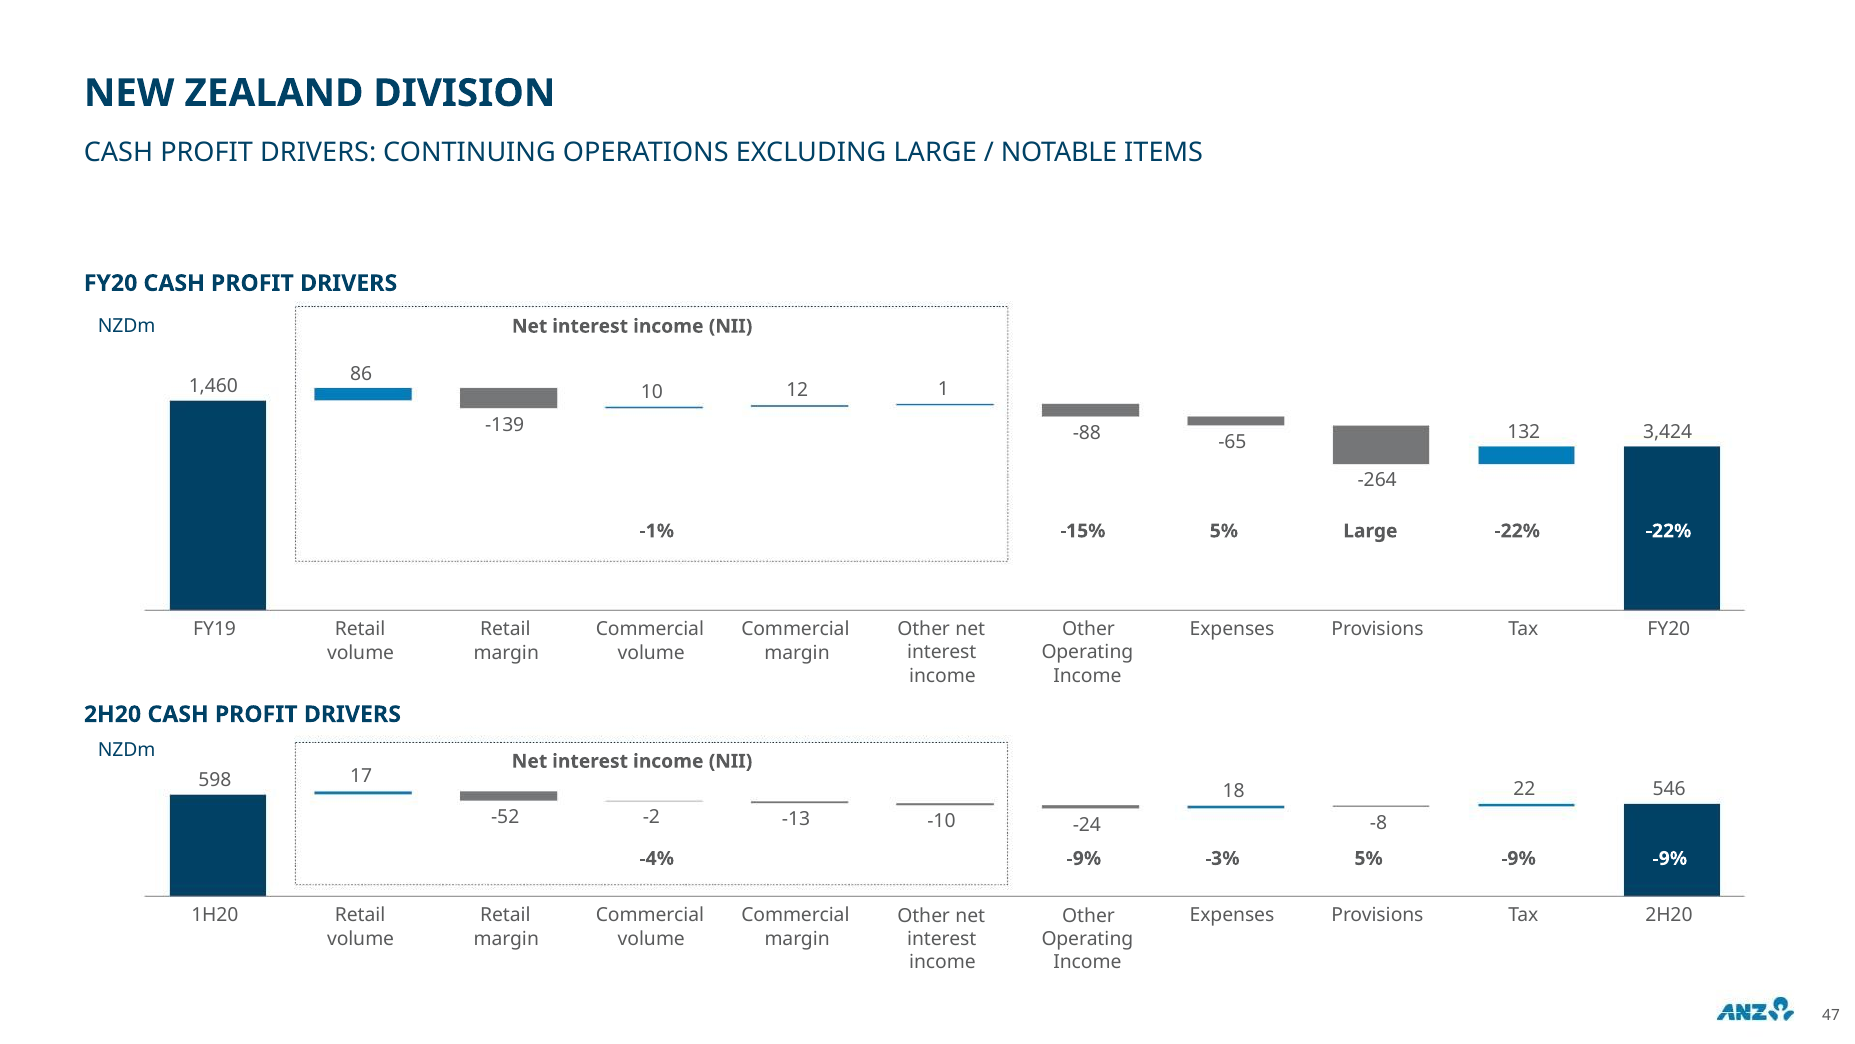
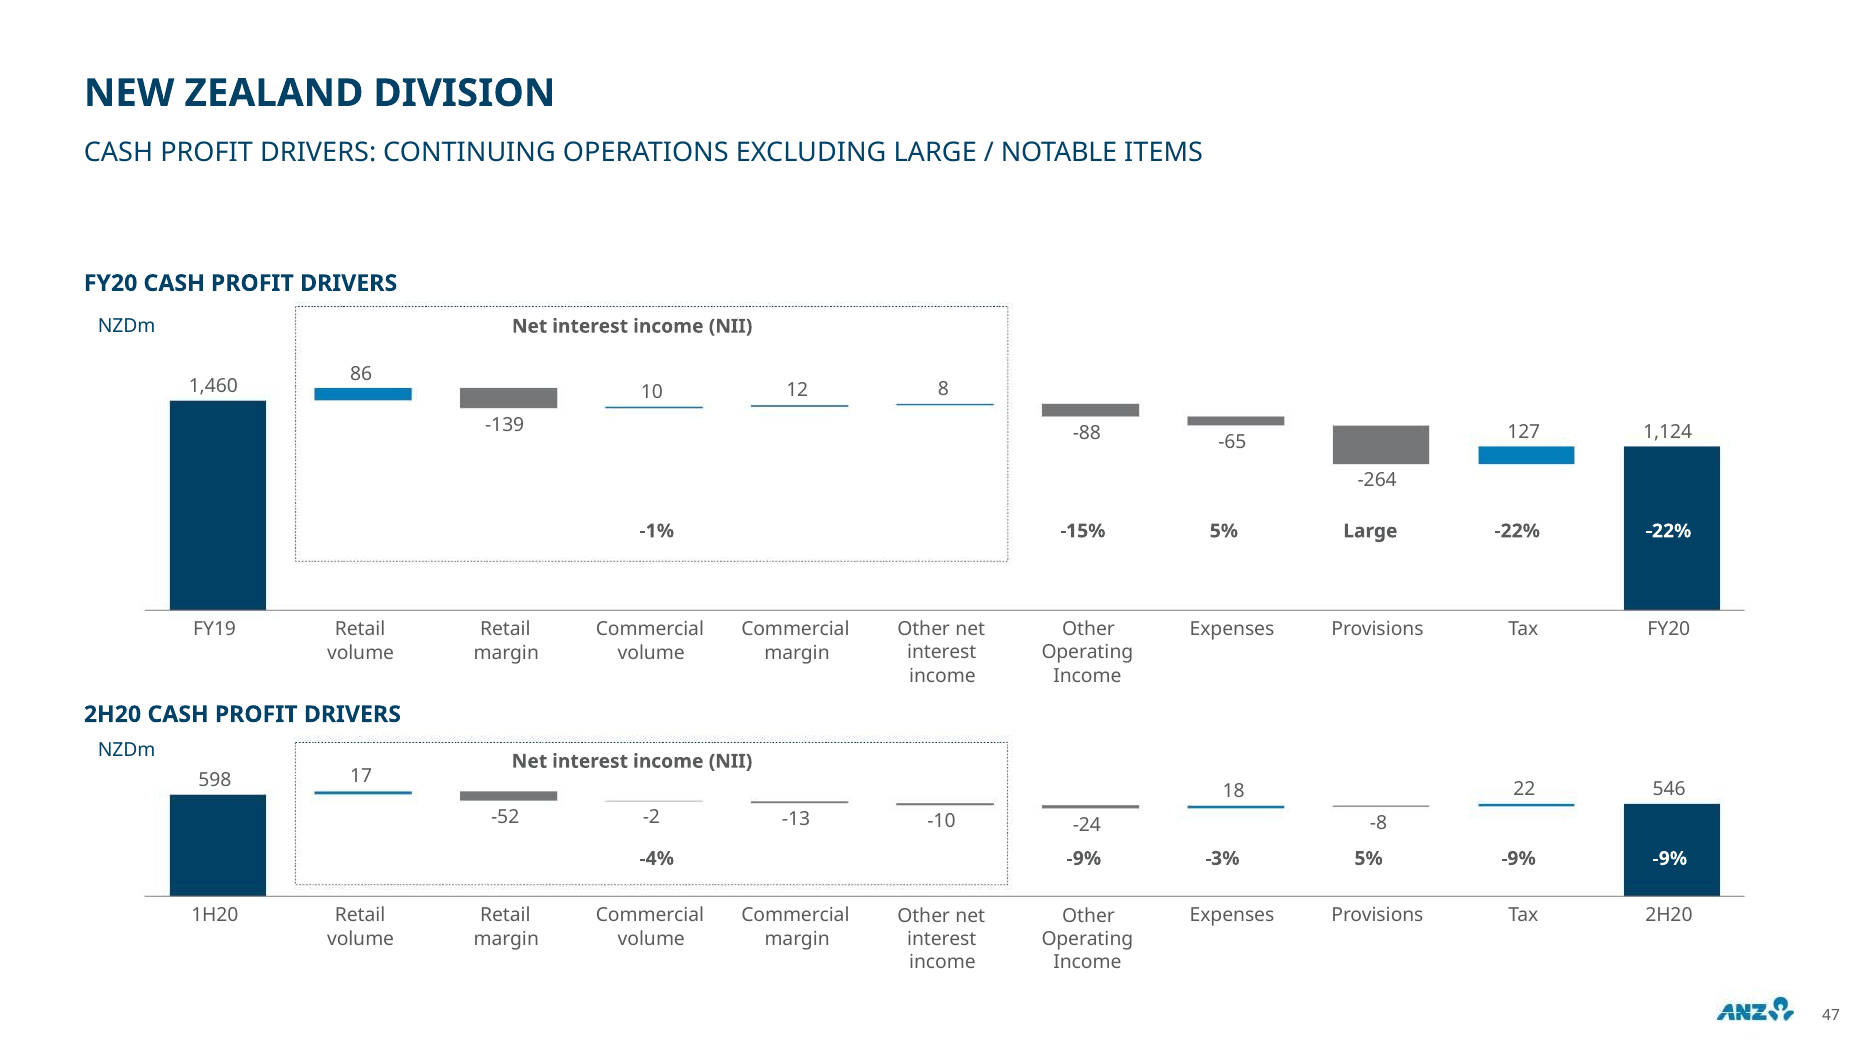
1: 1 -> 8 (943, 389)
132: 132 -> 127 (1524, 432)
3,424: 3,424 -> 1,124 (1668, 431)
